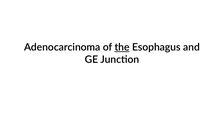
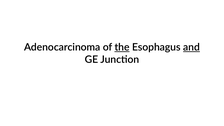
and underline: none -> present (191, 47)
